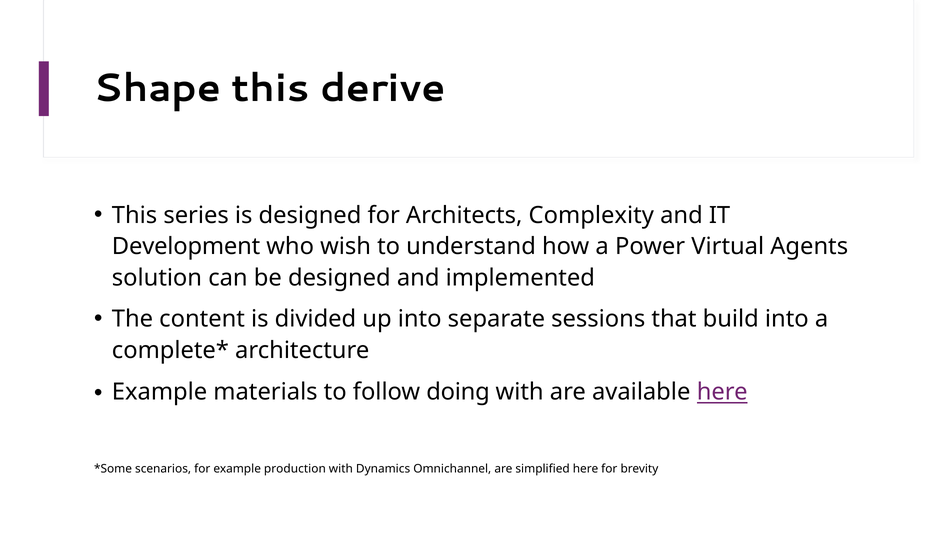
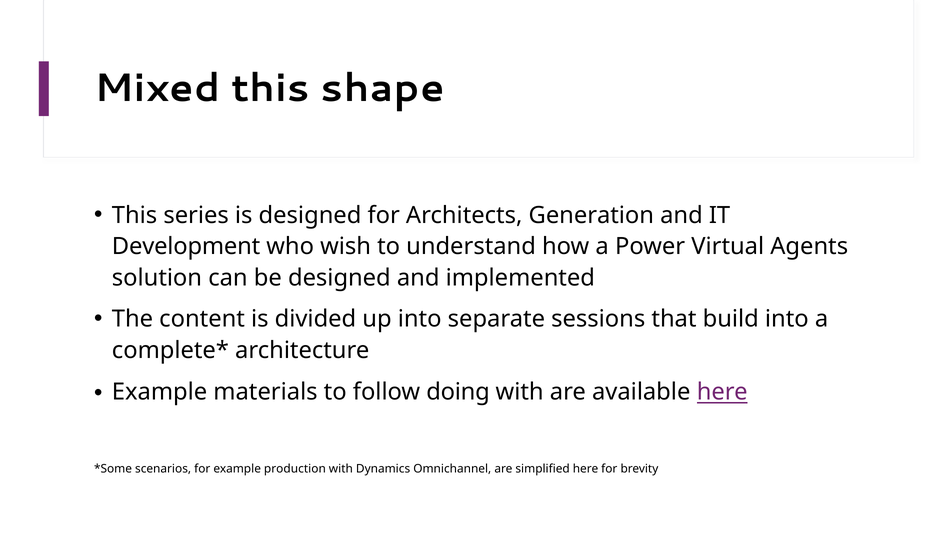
Shape: Shape -> Mixed (157, 88)
derive: derive -> shape (383, 88)
Complexity: Complexity -> Generation (591, 215)
